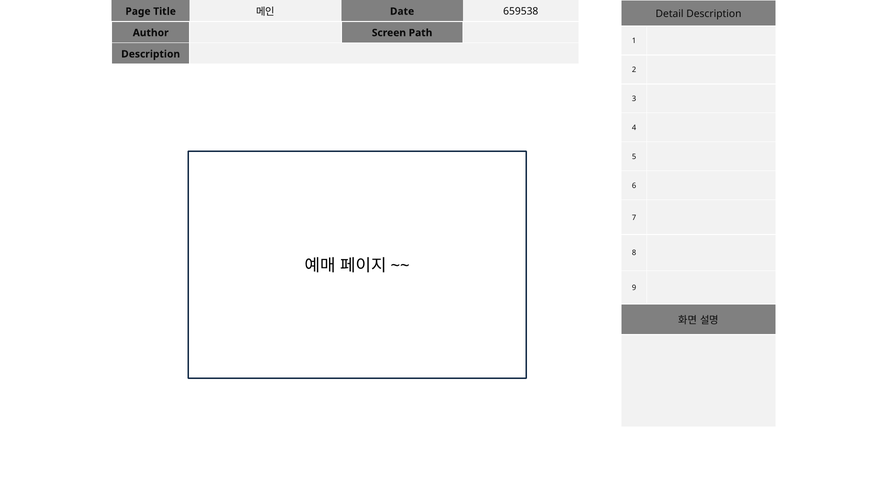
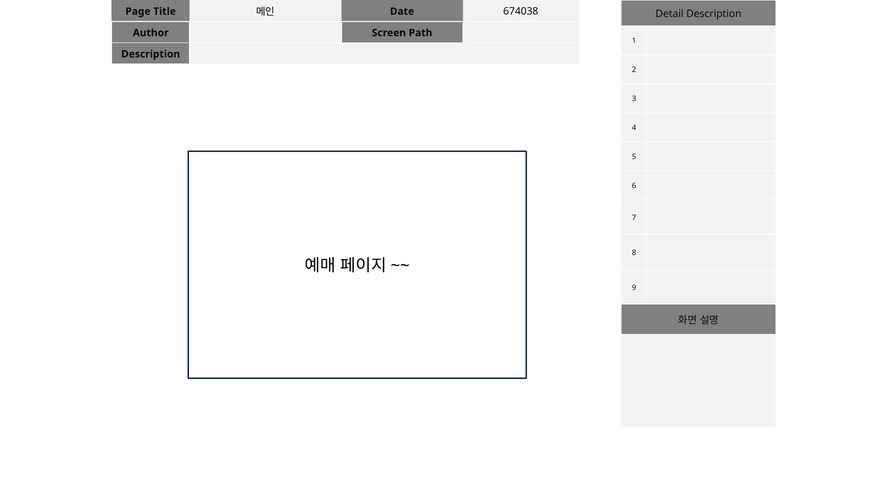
659538: 659538 -> 674038 (521, 11)
